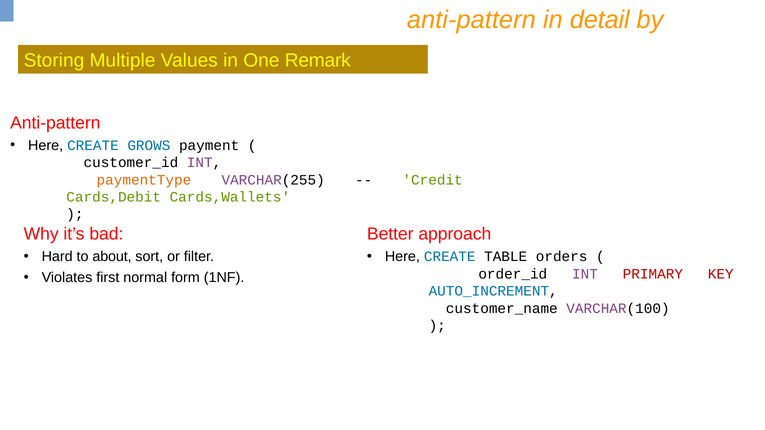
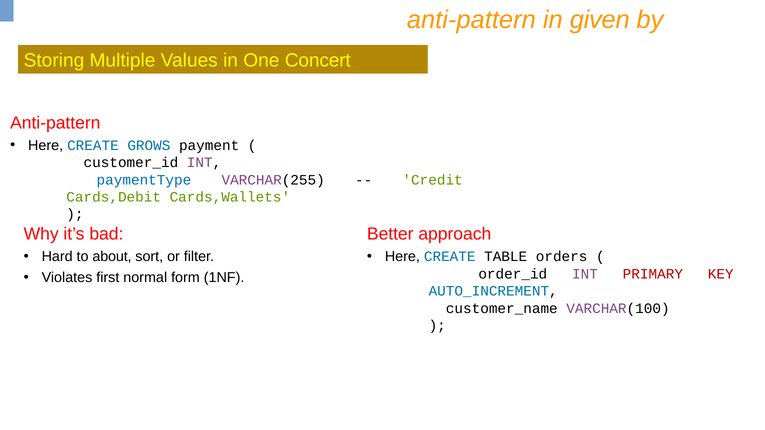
detail: detail -> given (600, 20)
Remark: Remark -> Concert (318, 61)
paymentType colour: orange -> blue (144, 180)
